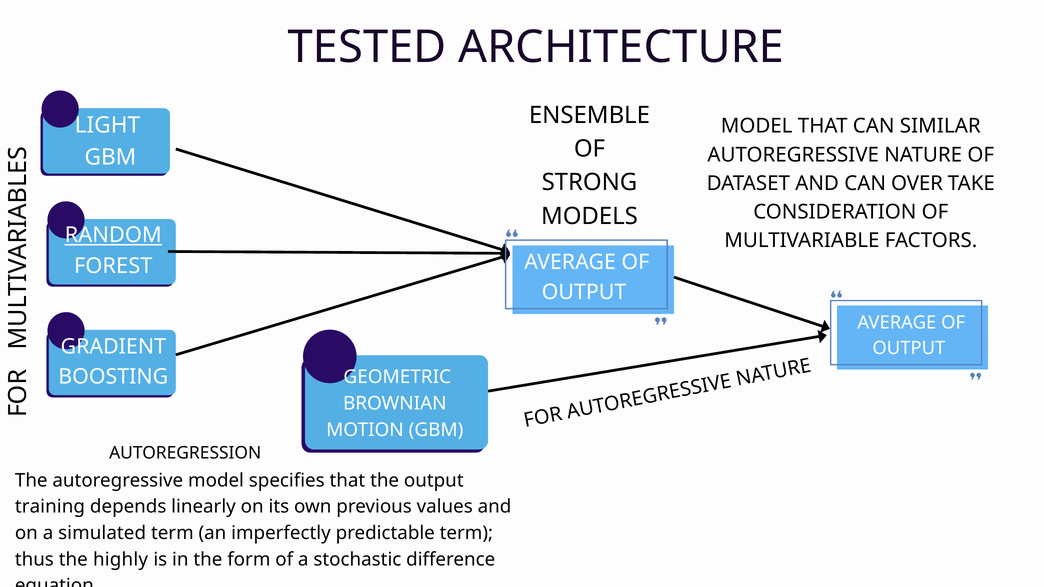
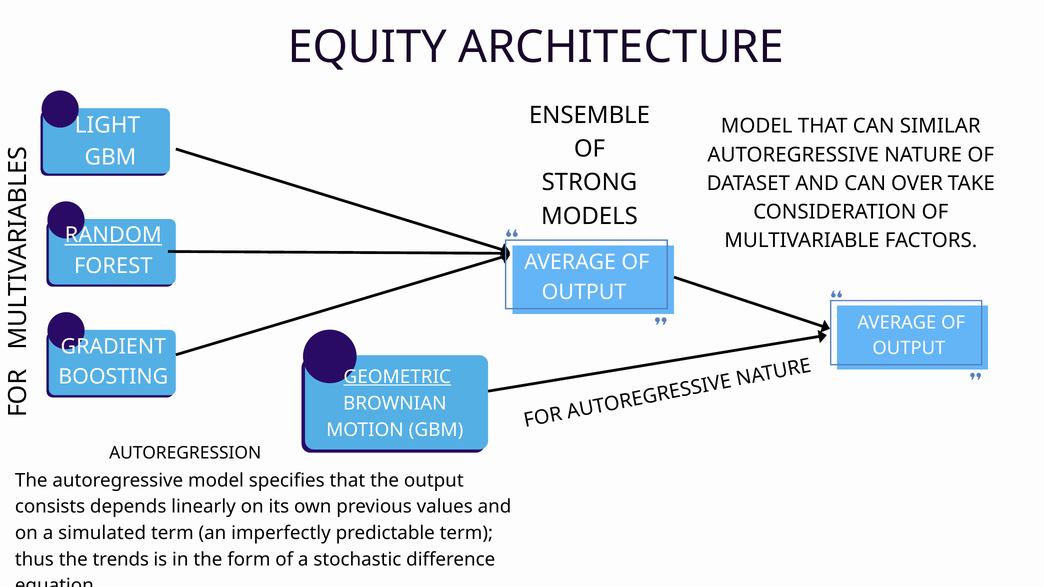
TESTED: TESTED -> EQUITY (367, 48)
GEOMETRIC underline: none -> present (397, 377)
training: training -> consists (50, 507)
highly: highly -> trends (121, 560)
